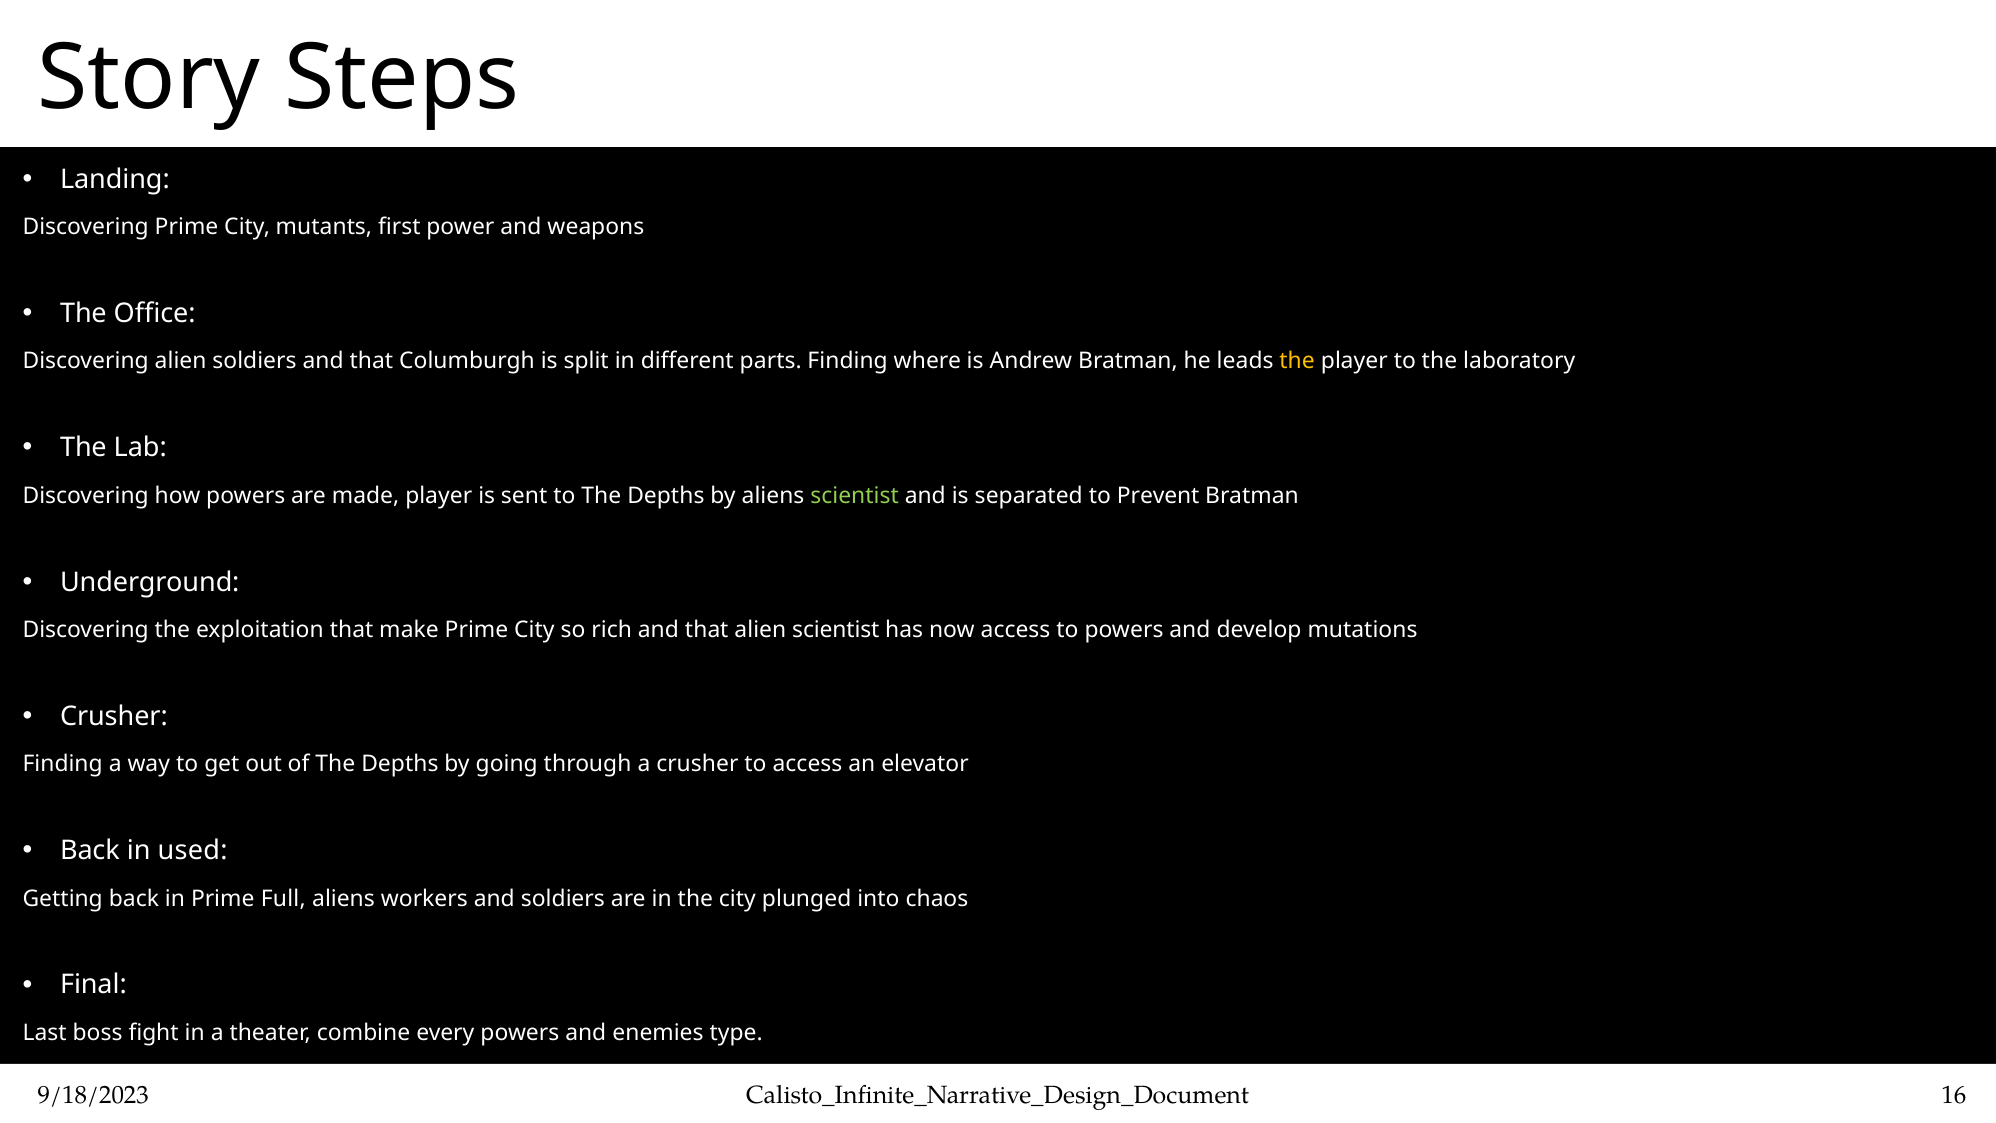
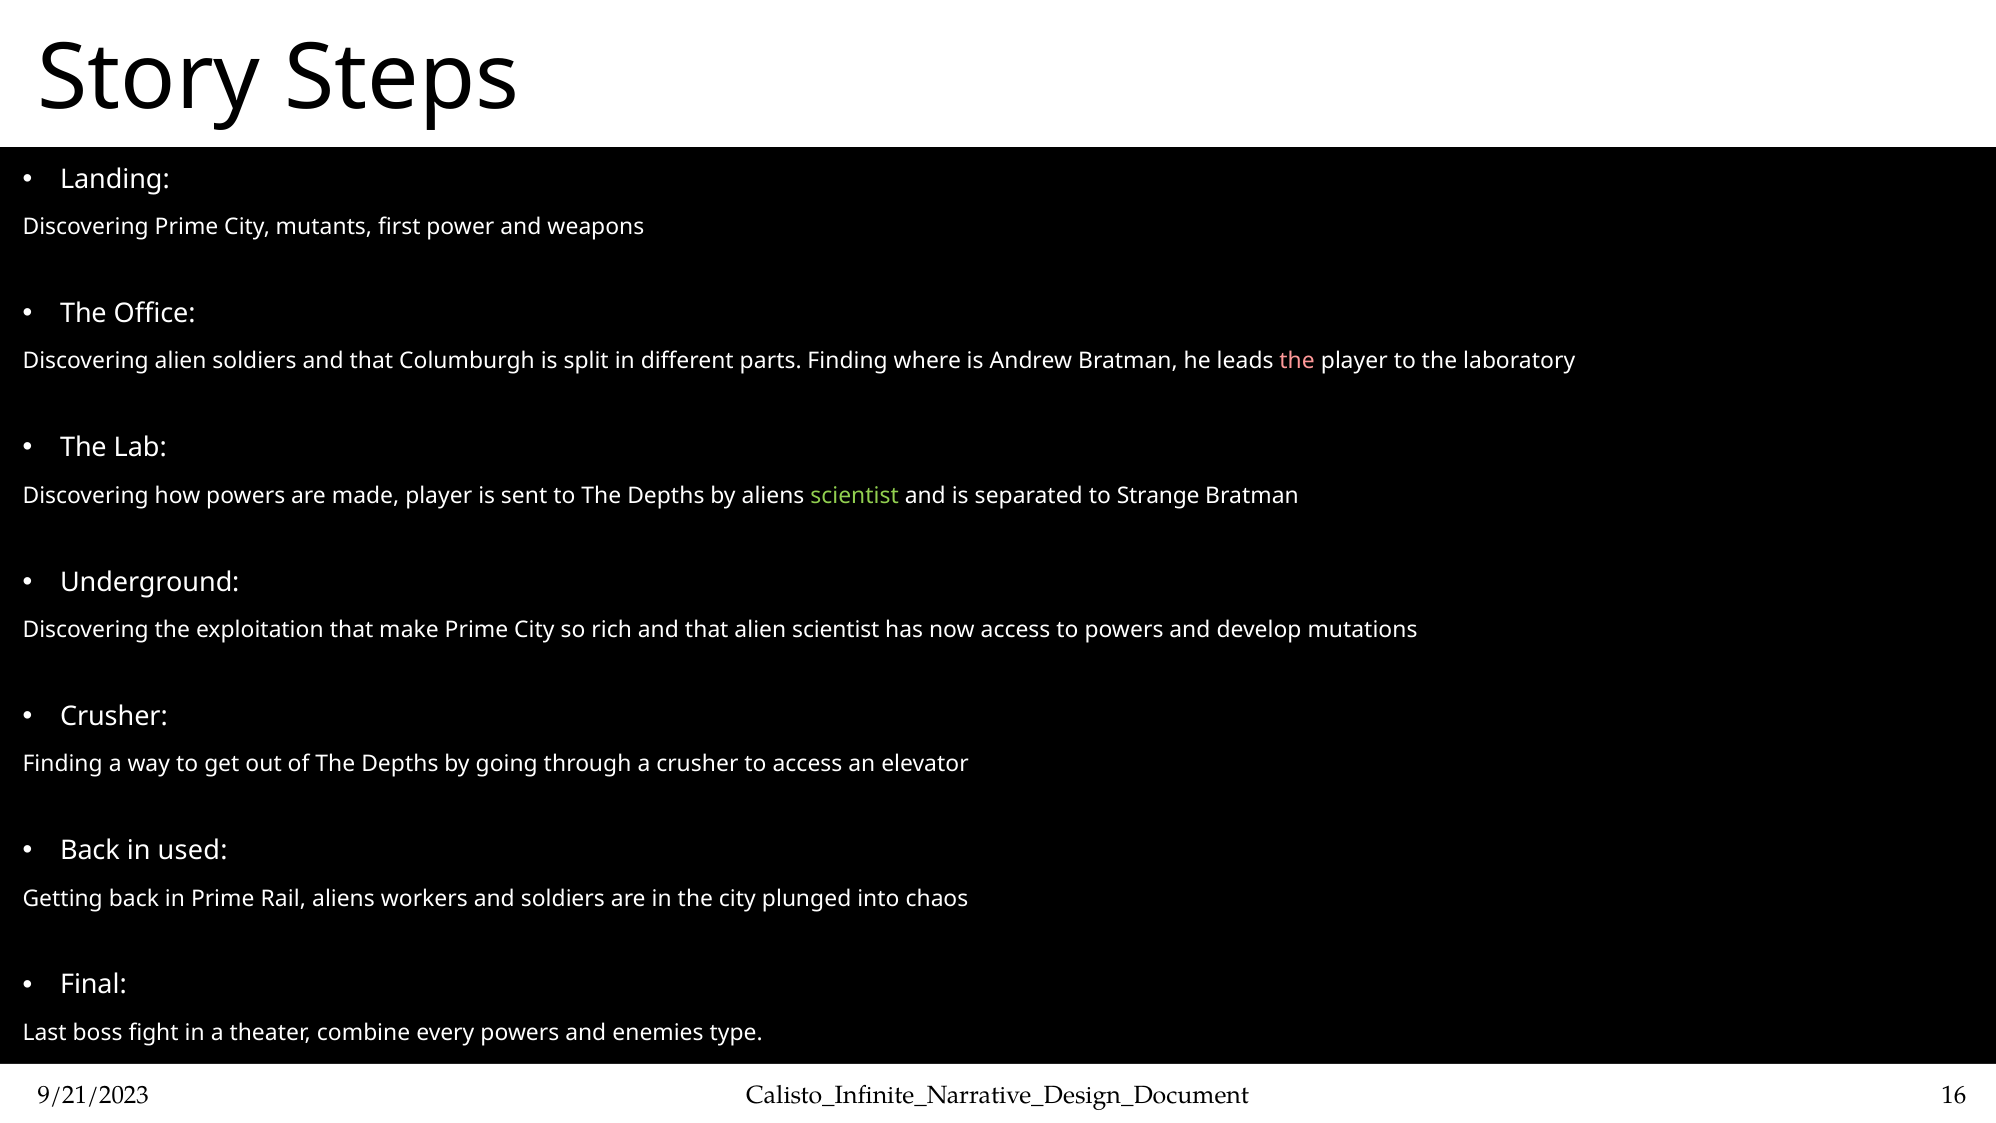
the colour: yellow -> pink (1297, 361)
Prevent: Prevent -> Strange (1158, 496)
Full: Full -> Rail (283, 898)
9/18/2023: 9/18/2023 -> 9/21/2023 (93, 1095)
